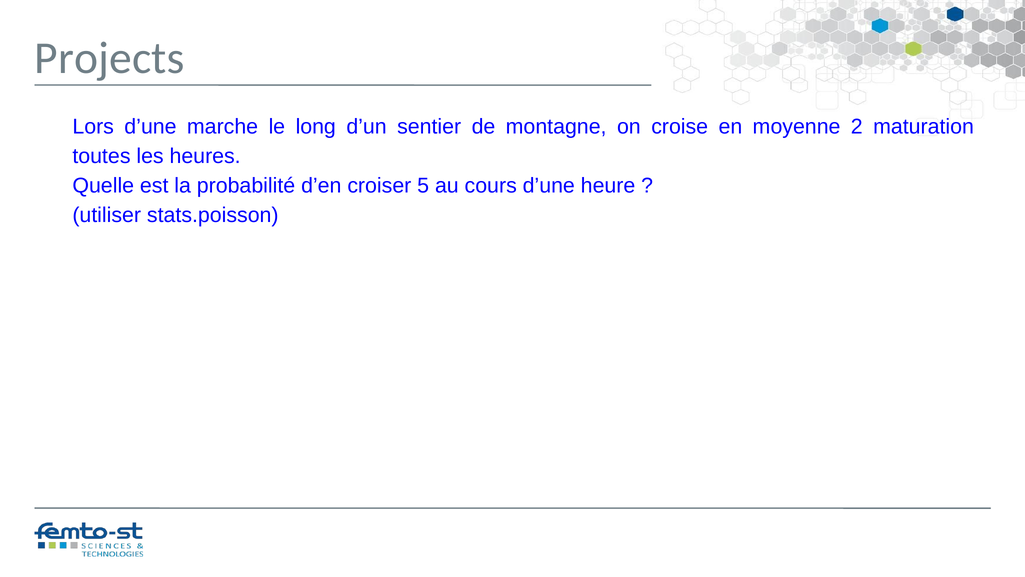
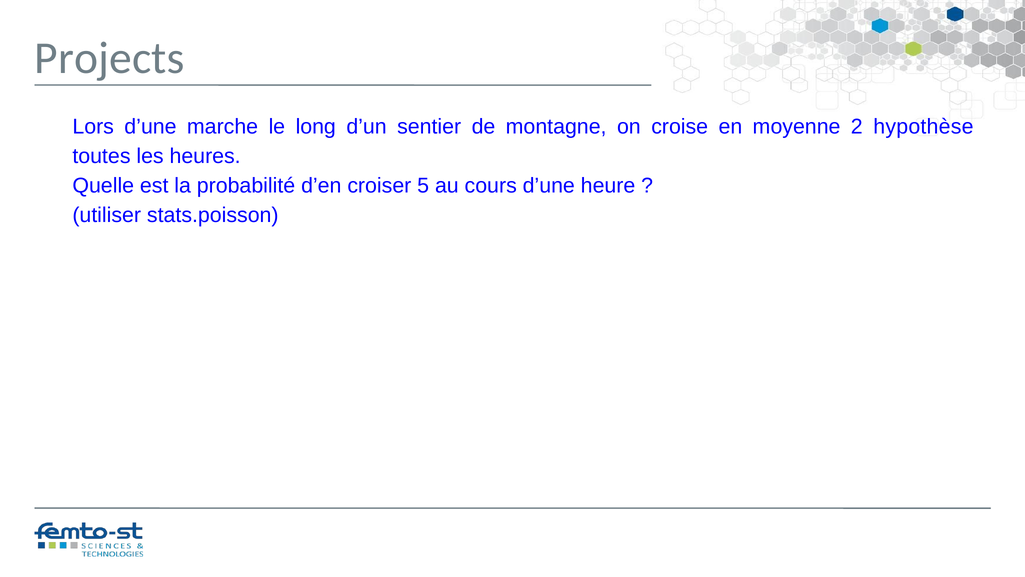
maturation: maturation -> hypothèse (923, 127)
